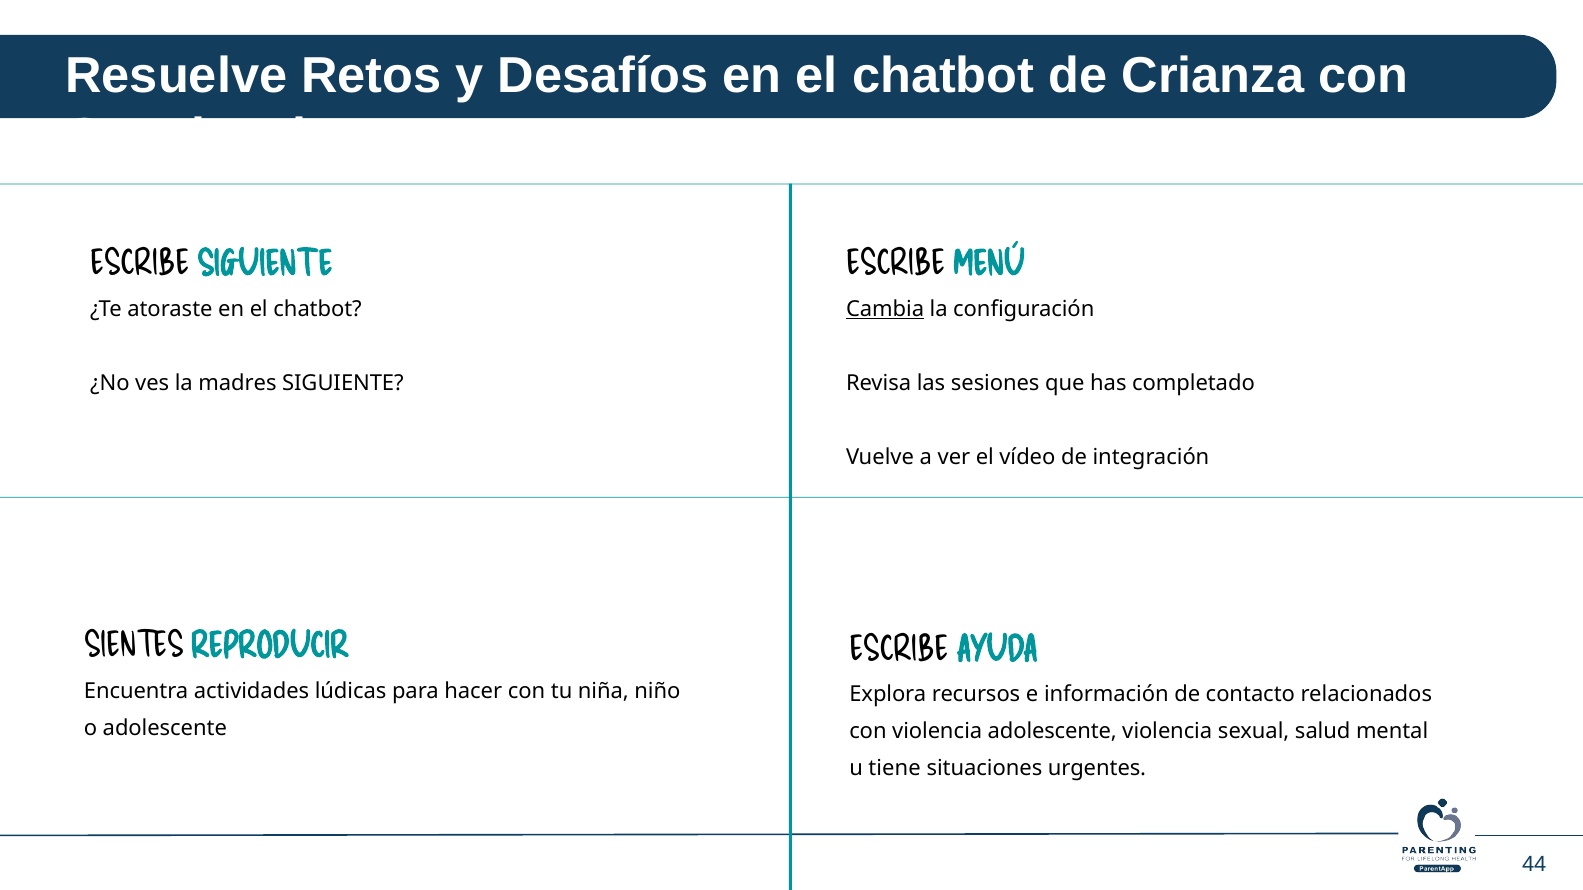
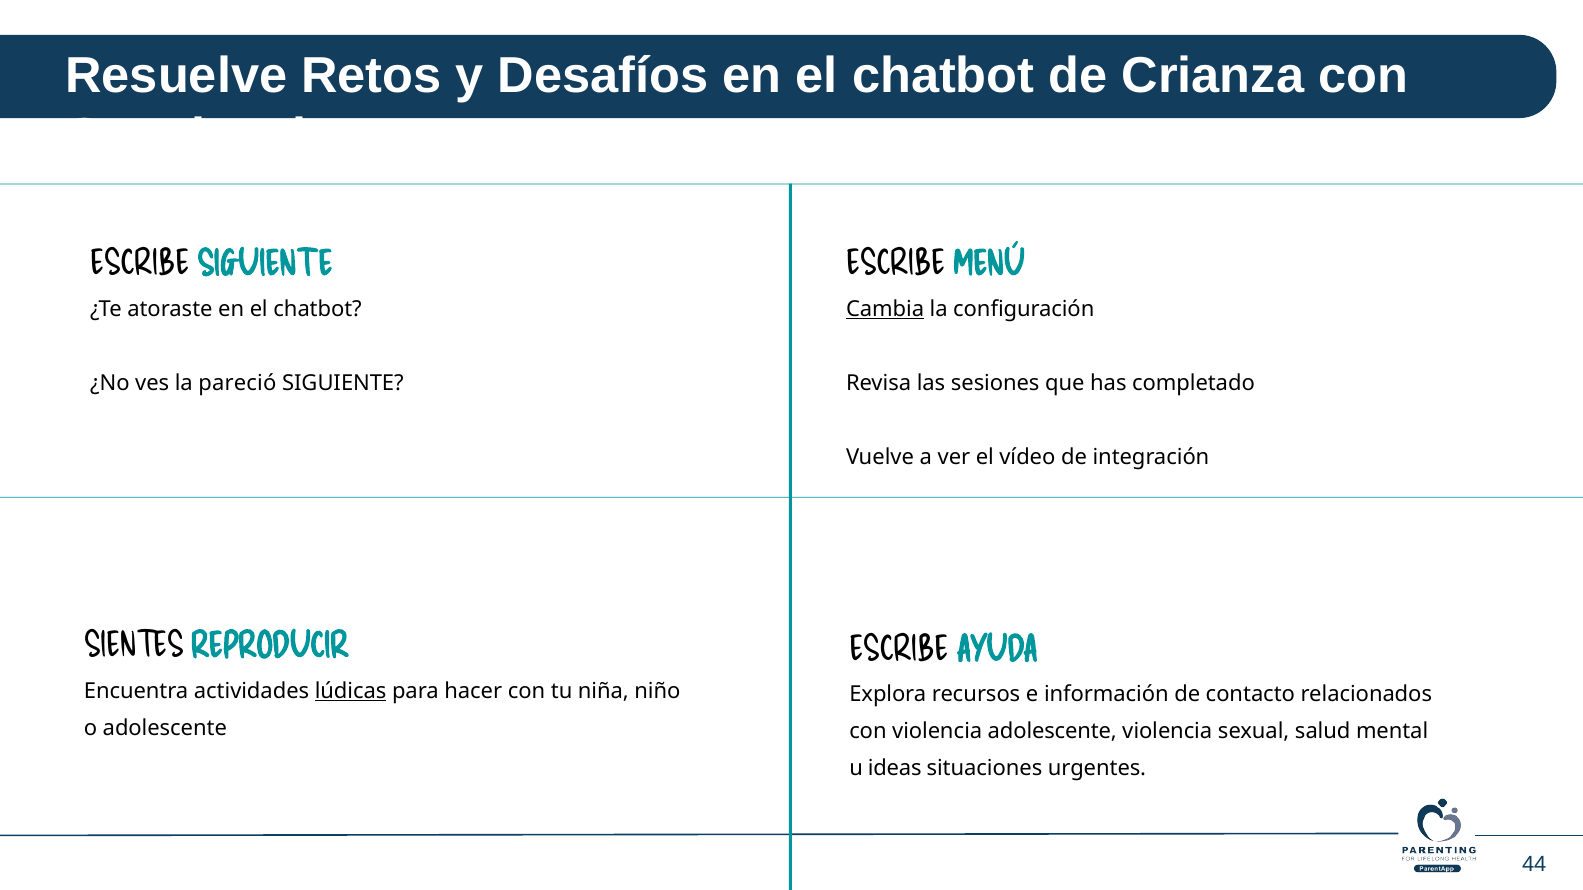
madres: madres -> pareció (237, 383)
lúdicas underline: none -> present (351, 691)
tiene: tiene -> ideas (895, 769)
